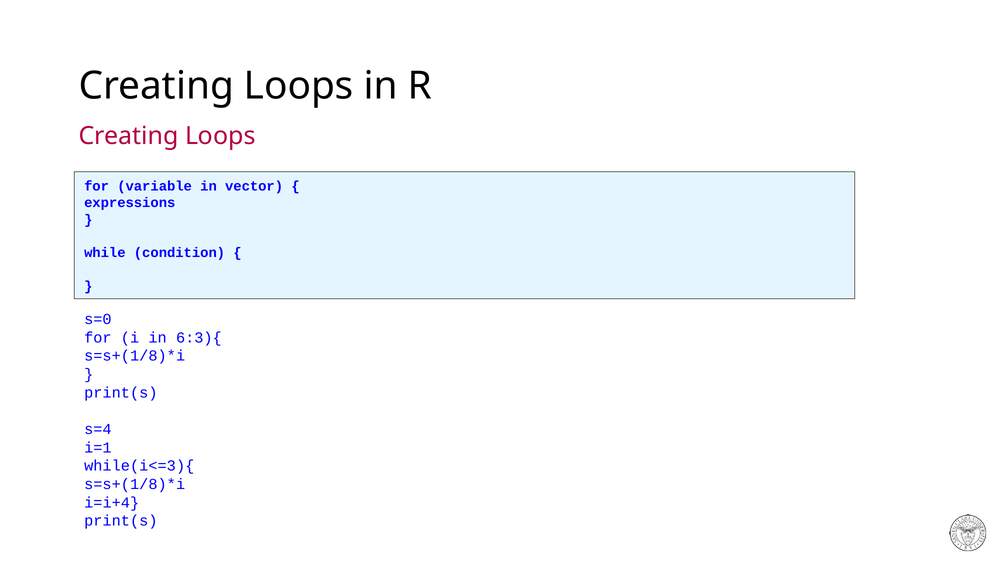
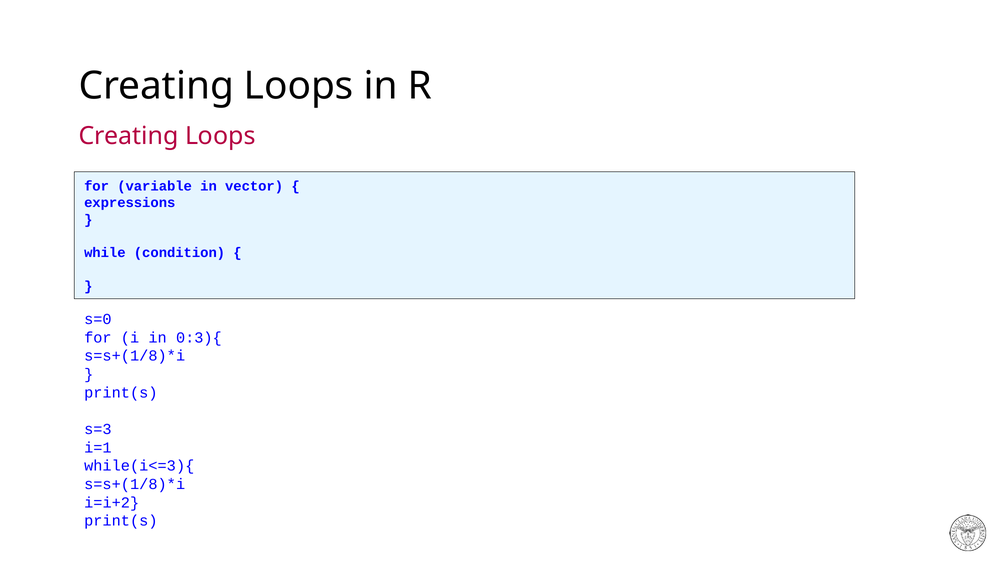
6:3){: 6:3){ -> 0:3){ (199, 338)
s=4: s=4 -> s=3 (98, 429)
i=i+4: i=i+4 -> i=i+2 (112, 503)
